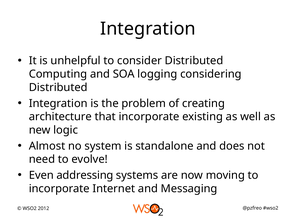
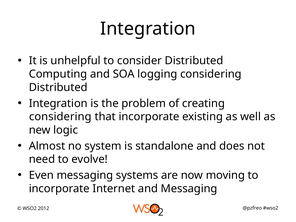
architecture: architecture -> considering (60, 117)
Even addressing: addressing -> messaging (85, 175)
